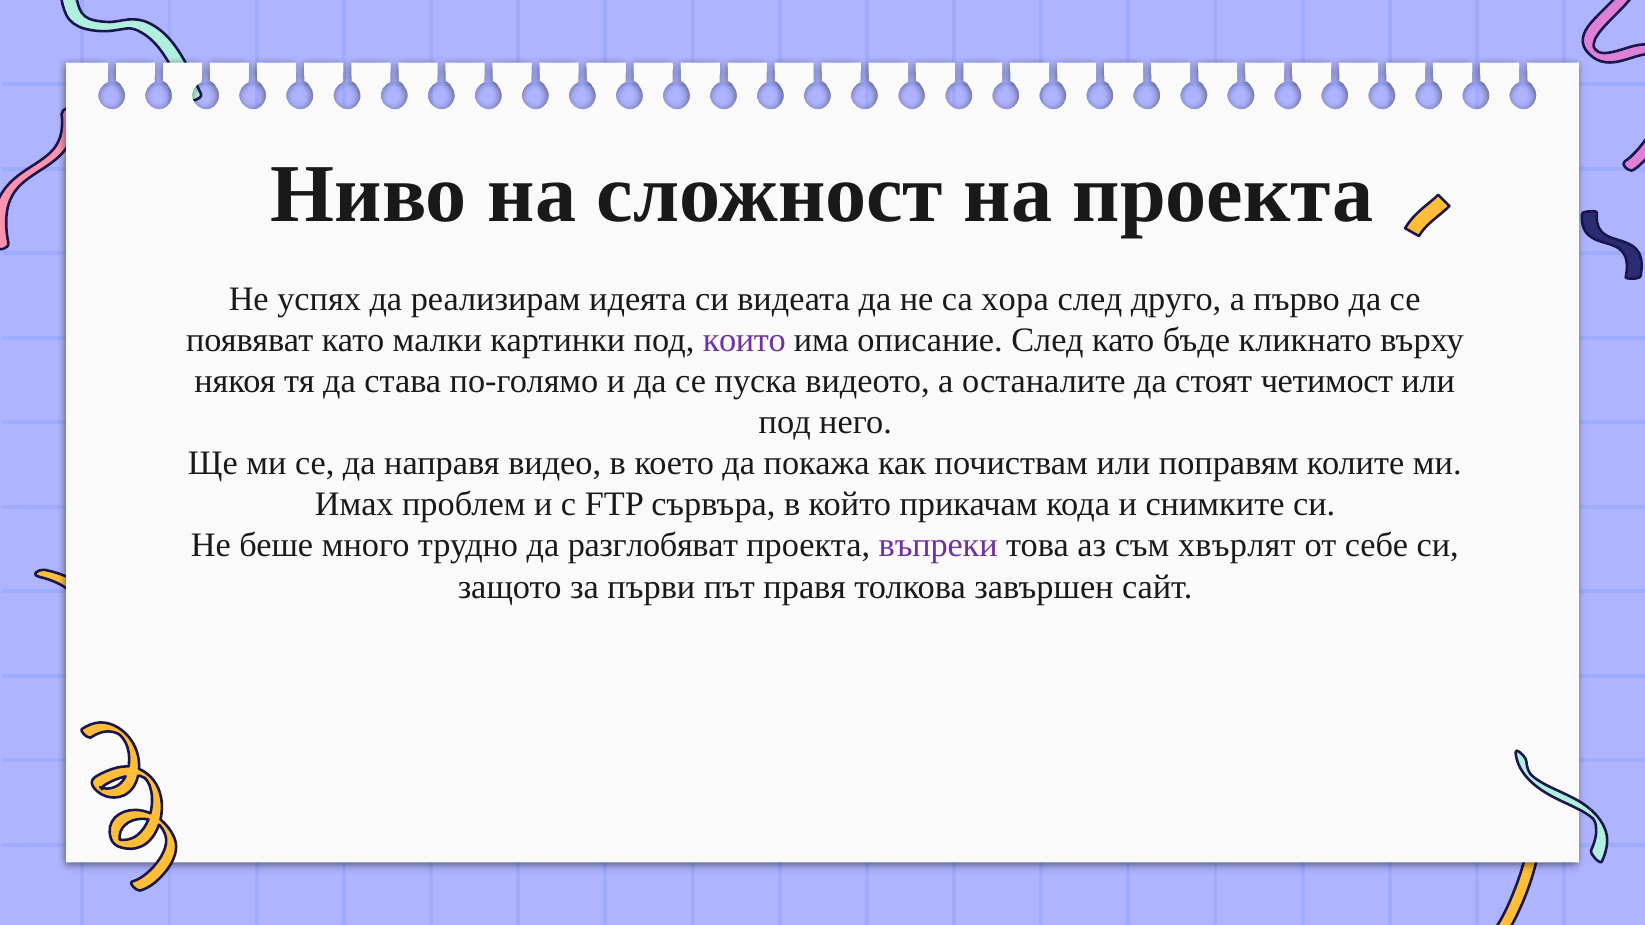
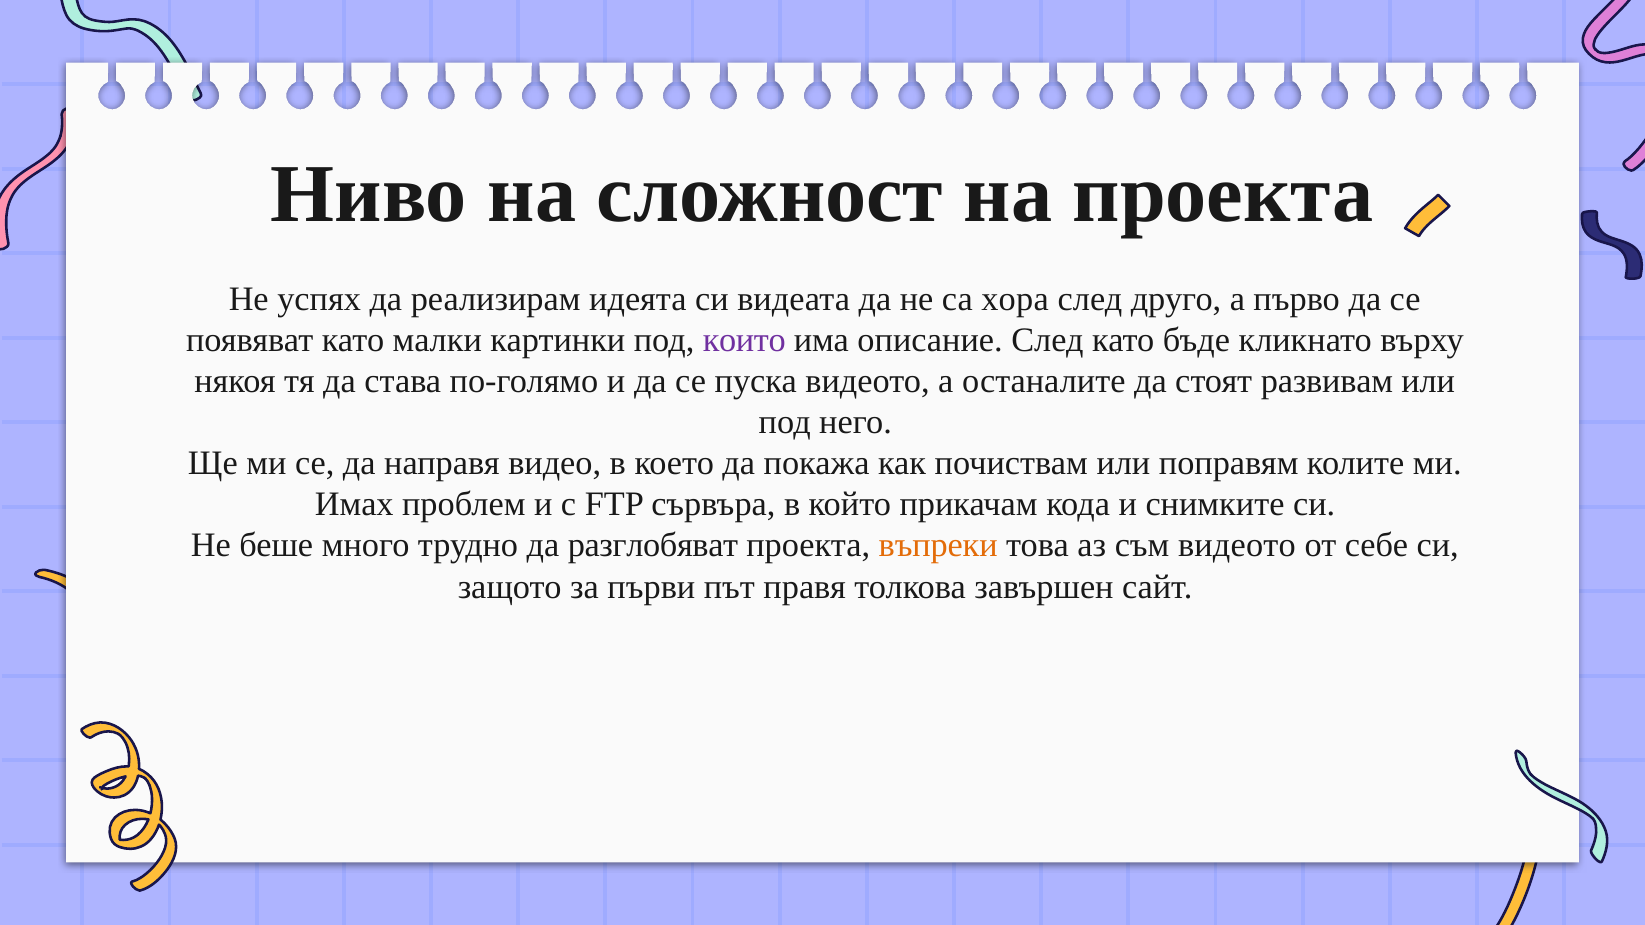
четимост: четимост -> развивам (1327, 381)
въпреки colour: purple -> orange (938, 546)
съм хвърлят: хвърлят -> видеото (1237, 546)
